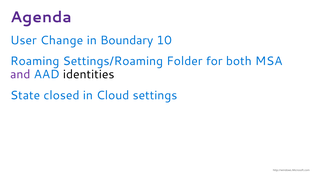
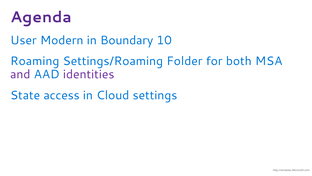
Change: Change -> Modern (62, 40)
identities colour: black -> purple (89, 74)
closed: closed -> access (62, 95)
